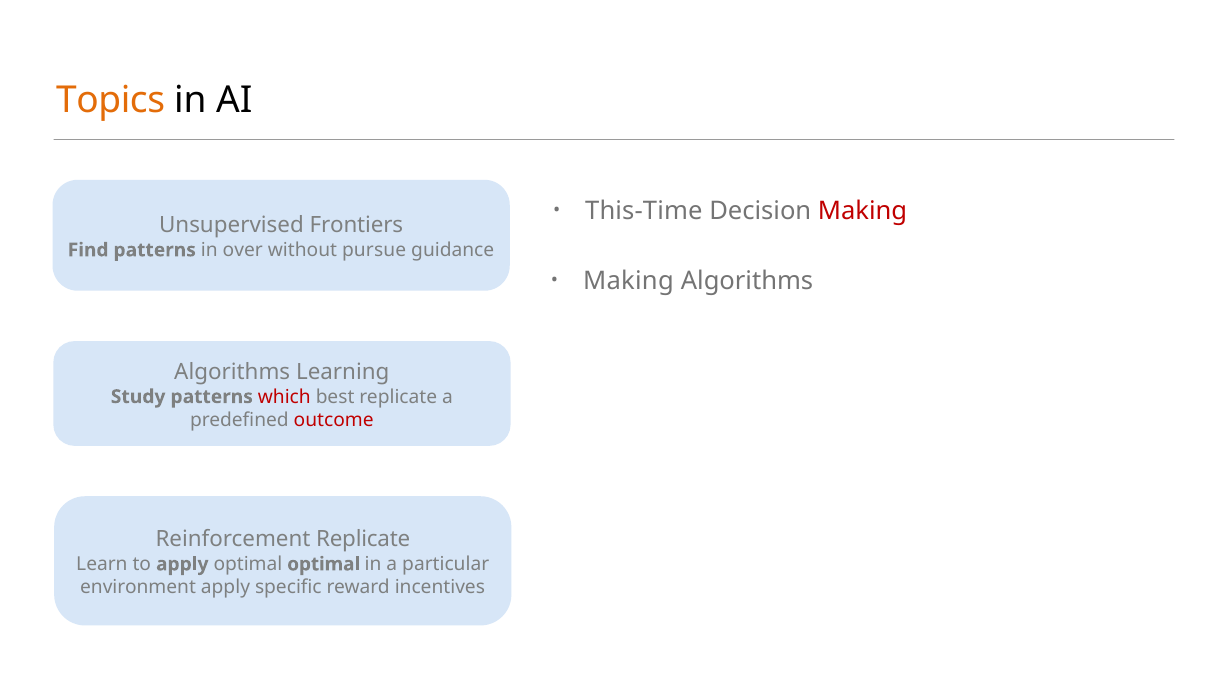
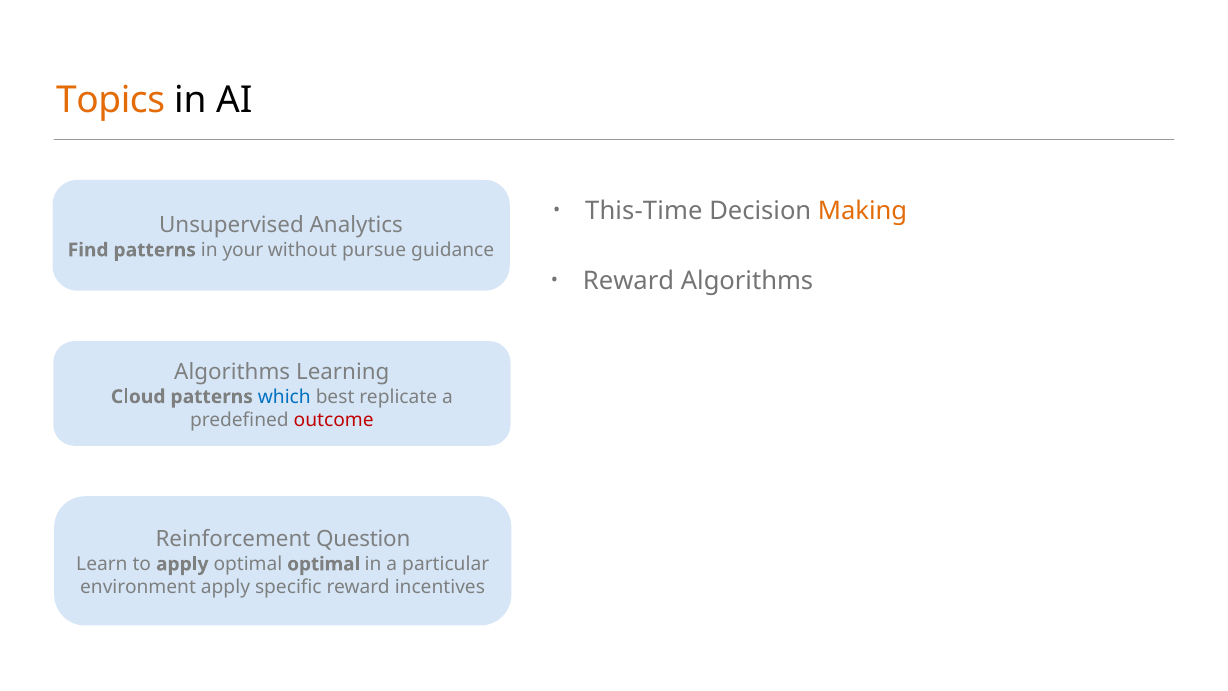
Making colour: red -> orange (863, 211)
Frontiers: Frontiers -> Analytics (356, 225)
over: over -> your (243, 250)
Making: Making -> Reward (629, 281)
Study: Study -> Cloud (138, 397)
which colour: red -> blue (284, 397)
Reinforcement Replicate: Replicate -> Question (363, 539)
